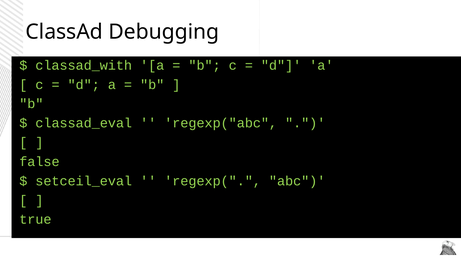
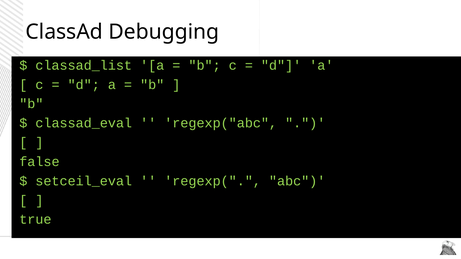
classad_with: classad_with -> classad_list (84, 65)
